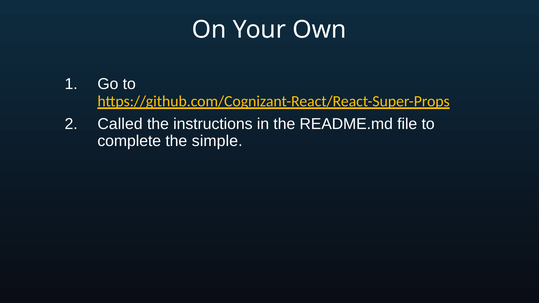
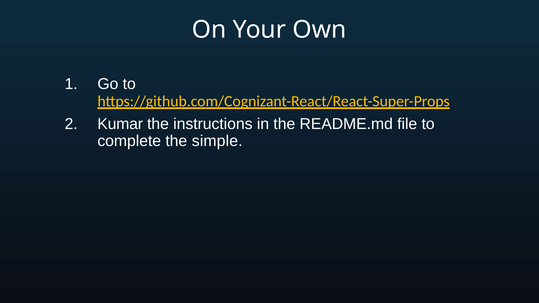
Called: Called -> Kumar (120, 124)
